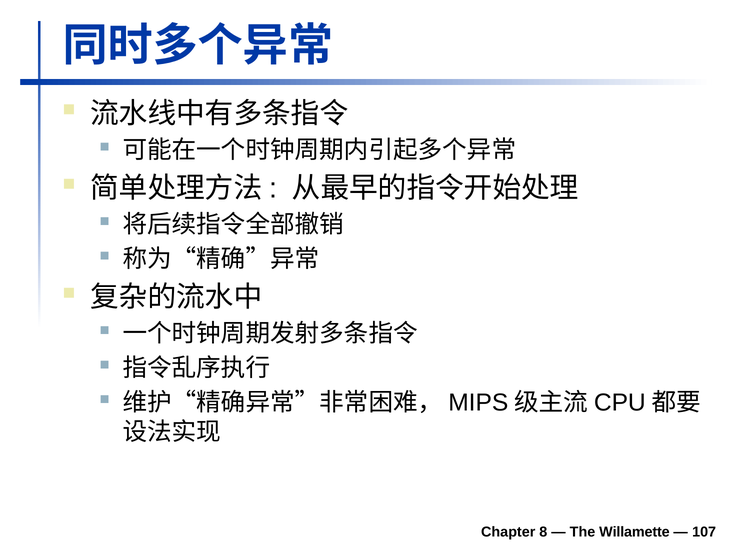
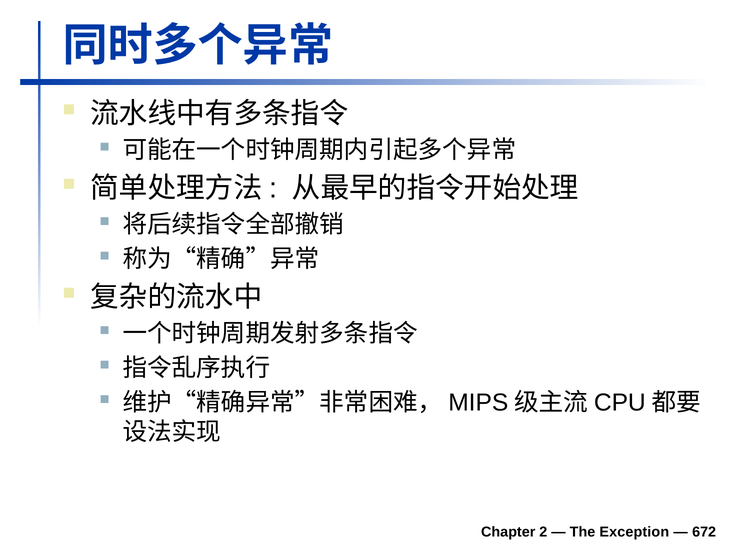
8: 8 -> 2 (543, 533)
Willamette: Willamette -> Exception (634, 533)
107: 107 -> 672 (704, 533)
